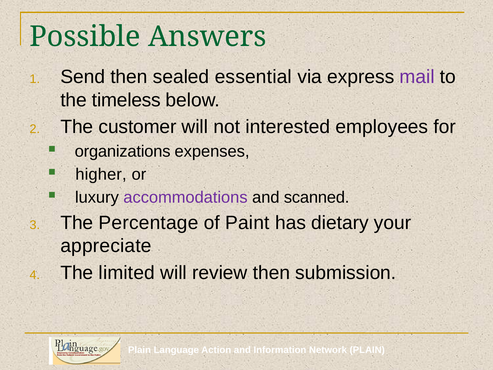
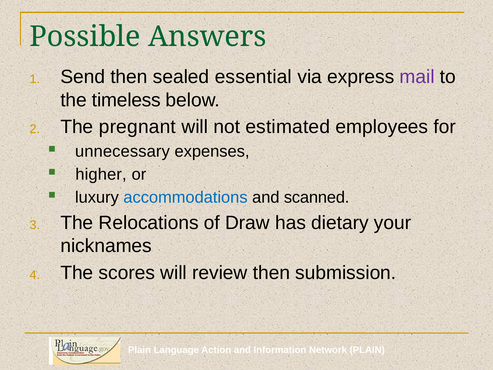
customer: customer -> pregnant (137, 127)
interested: interested -> estimated (288, 127)
organizations: organizations -> unnecessary (122, 151)
accommodations colour: purple -> blue (185, 197)
Percentage: Percentage -> Relocations (149, 223)
Paint: Paint -> Draw (247, 223)
appreciate: appreciate -> nicknames (106, 246)
limited: limited -> scores (127, 273)
